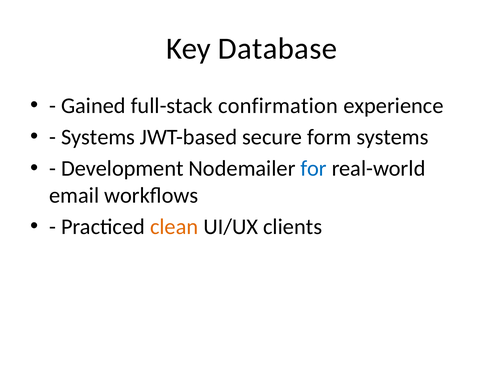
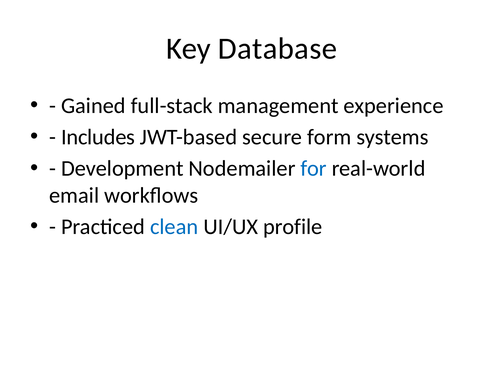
confirmation: confirmation -> management (278, 106)
Systems: Systems -> Includes (98, 137)
clean colour: orange -> blue (174, 227)
clients: clients -> profile (293, 227)
